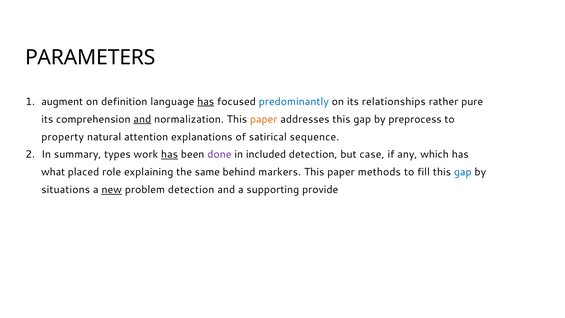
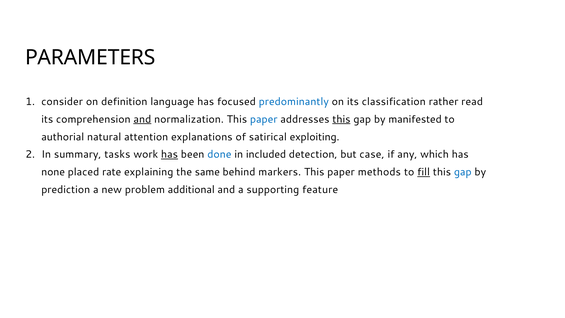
augment: augment -> consider (62, 101)
has underline: present -> none (206, 101)
relationships: relationships -> classification (394, 101)
pure: pure -> read (472, 101)
paper colour: orange -> blue (264, 119)
this underline: none -> present (341, 119)
preprocess: preprocess -> manifested (415, 119)
property: property -> authorial (63, 137)
sequence: sequence -> exploiting (315, 137)
types: types -> tasks (117, 154)
done colour: purple -> blue (219, 154)
what: what -> none (53, 172)
role: role -> rate (112, 172)
fill underline: none -> present (424, 172)
situations: situations -> prediction (66, 190)
new underline: present -> none (112, 190)
problem detection: detection -> additional (191, 190)
provide: provide -> feature (320, 190)
